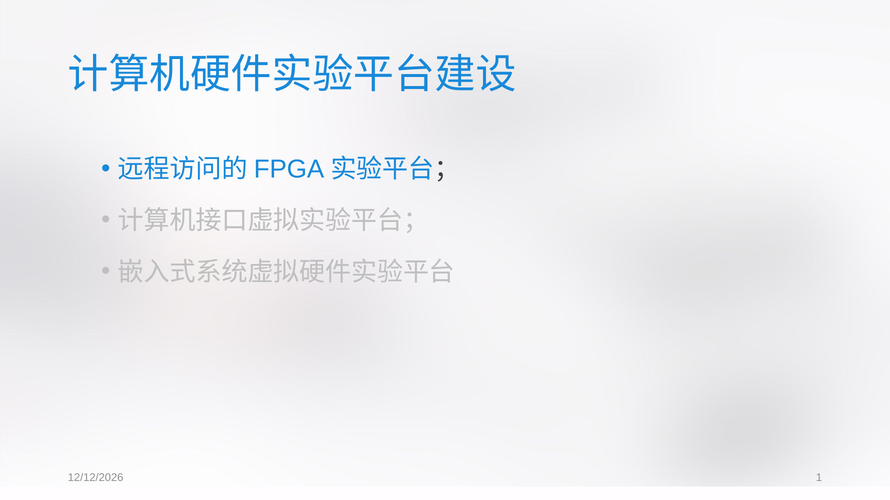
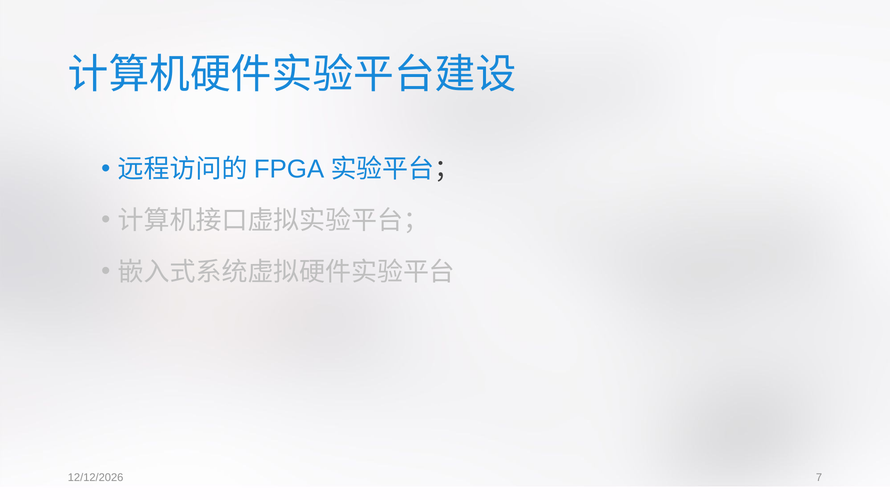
1: 1 -> 7 (819, 478)
